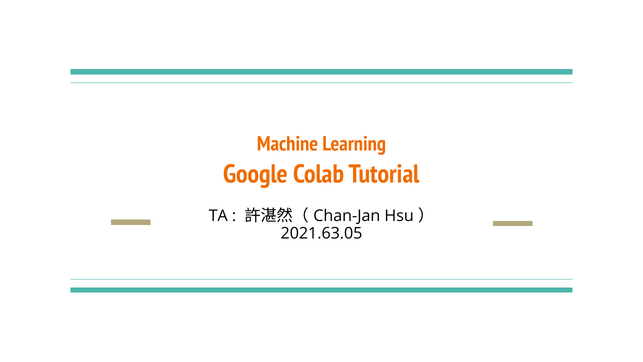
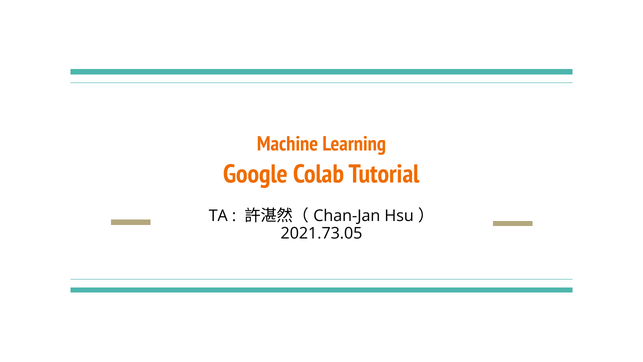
2021.63.05: 2021.63.05 -> 2021.73.05 (322, 233)
